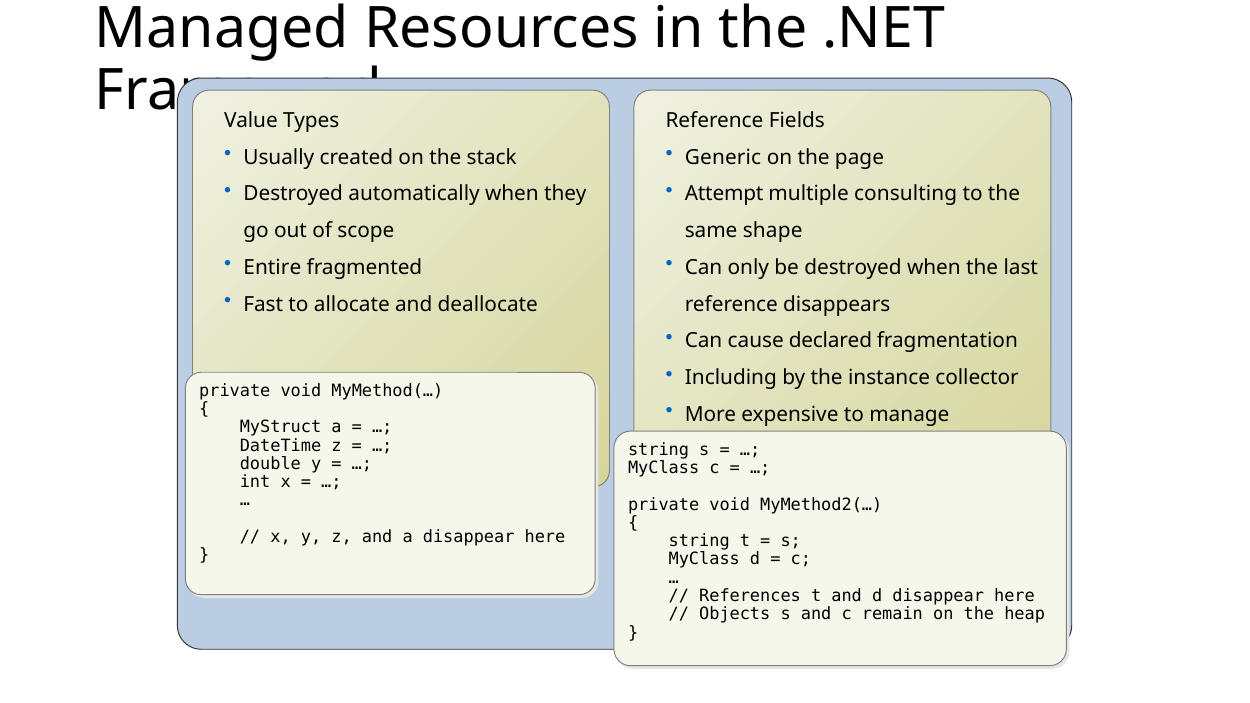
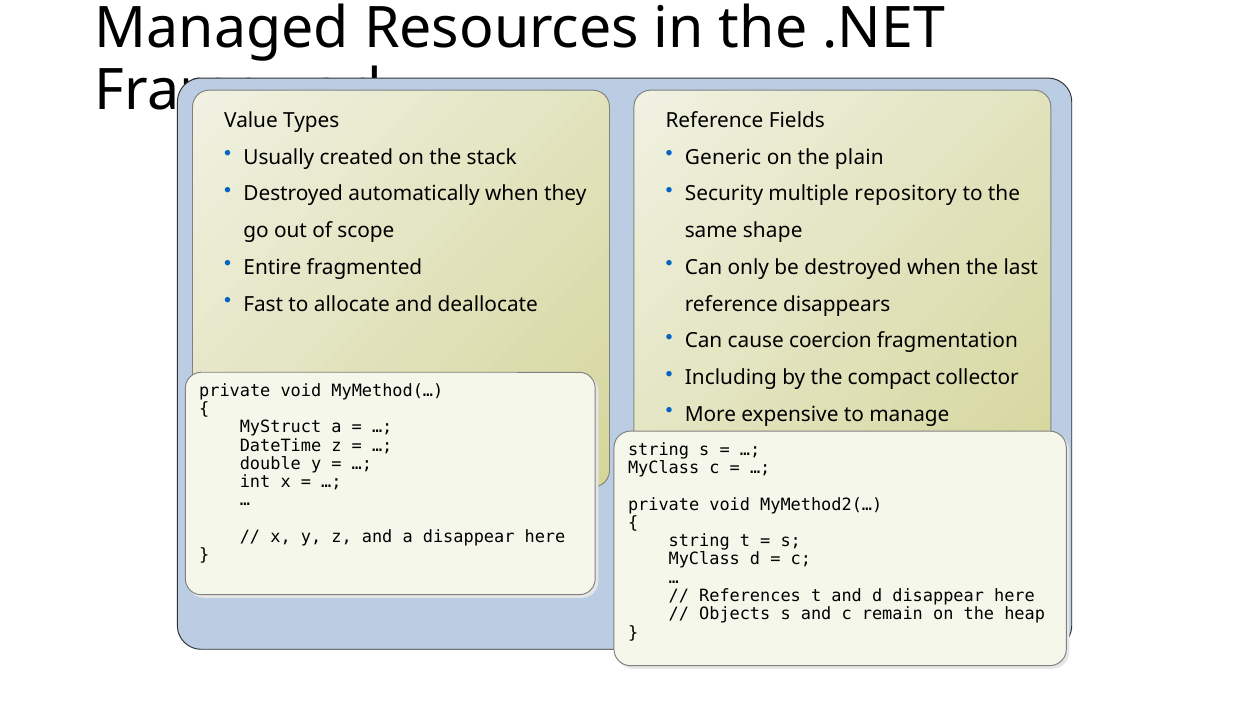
page: page -> plain (859, 157)
Attempt: Attempt -> Security (724, 194)
consulting: consulting -> repository (906, 194)
declared: declared -> coercion (830, 341)
instance: instance -> compact (889, 378)
